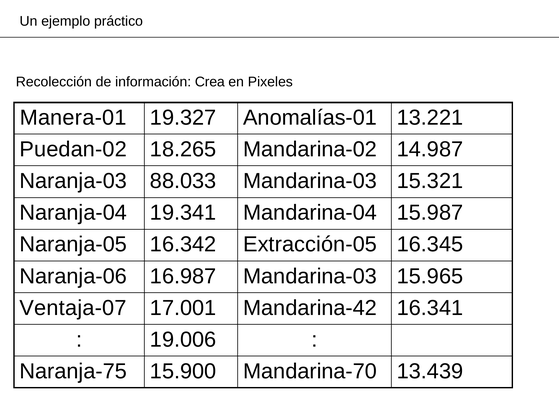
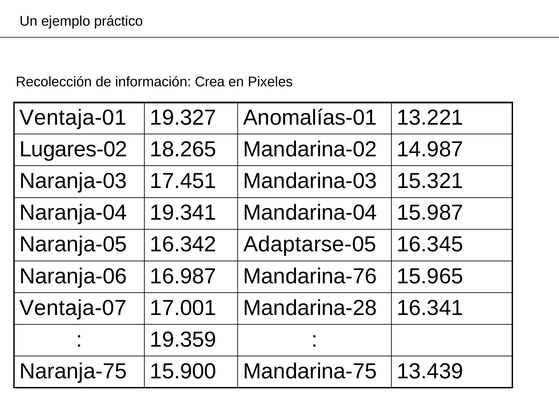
Manera-01: Manera-01 -> Ventaja-01 (73, 118)
Puedan-02: Puedan-02 -> Lugares-02 (73, 149)
88.033: 88.033 -> 17.451 (183, 181)
Extracción-05: Extracción-05 -> Adaptarse-05 (310, 245)
16.987 Mandarina-03: Mandarina-03 -> Mandarina-76 (310, 276)
Mandarina-42: Mandarina-42 -> Mandarina-28 (310, 308)
19.006: 19.006 -> 19.359 (183, 340)
Mandarina-70: Mandarina-70 -> Mandarina-75 (310, 371)
